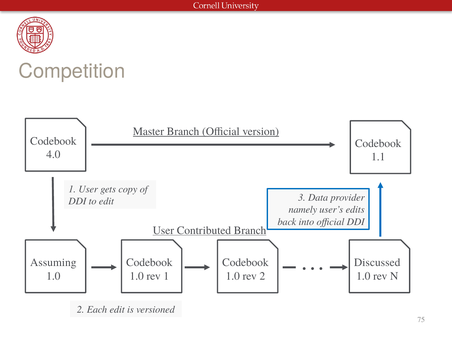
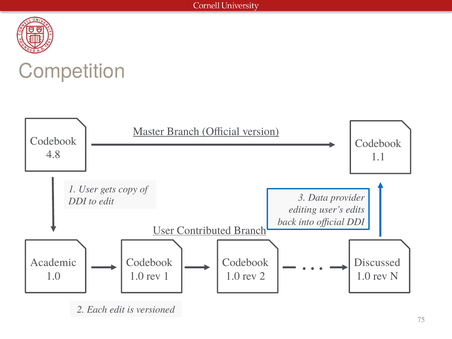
4.0: 4.0 -> 4.8 (53, 155)
namely: namely -> editing (303, 210)
Assuming: Assuming -> Academic (53, 262)
